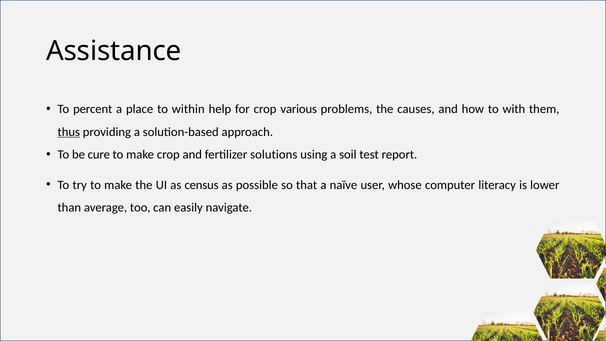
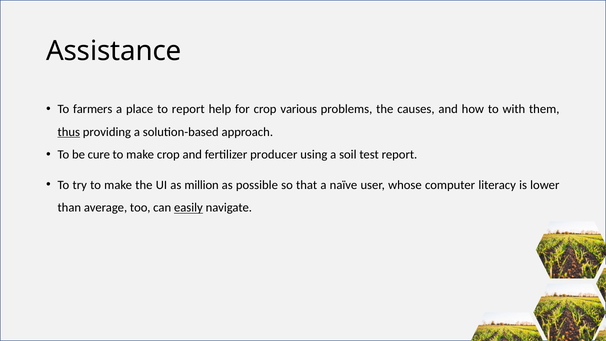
percent: percent -> farmers (93, 109)
to within: within -> report (188, 109)
solutions: solutions -> producer (274, 155)
census: census -> million (202, 185)
easily underline: none -> present (188, 208)
